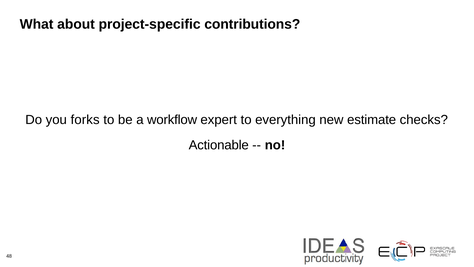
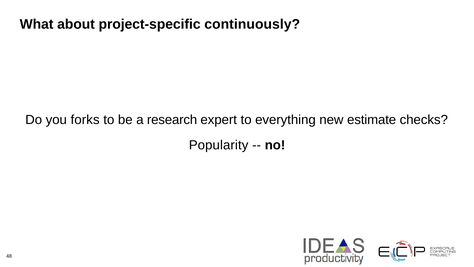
contributions: contributions -> continuously (252, 24)
workflow: workflow -> research (172, 120)
Actionable: Actionable -> Popularity (219, 145)
